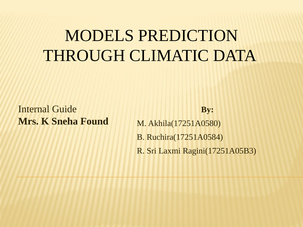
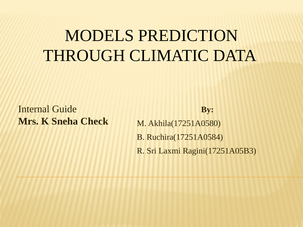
Found: Found -> Check (94, 121)
